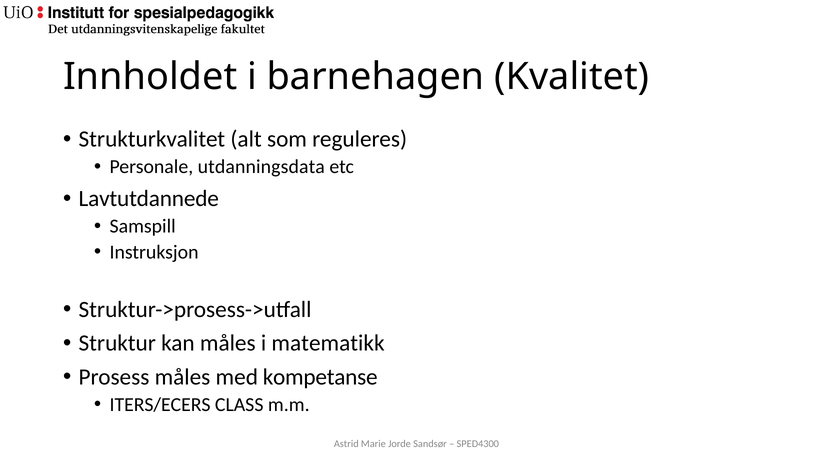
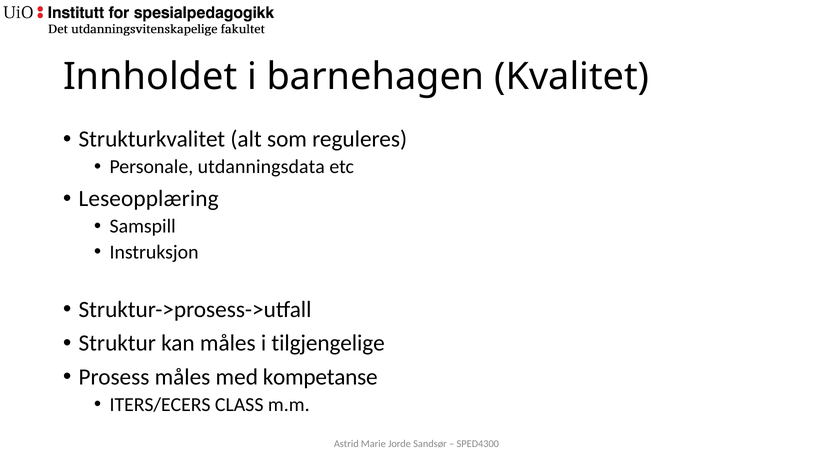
Lavtutdannede: Lavtutdannede -> Leseopplæring (149, 199)
matematikk: matematikk -> tilgjengelige (328, 343)
